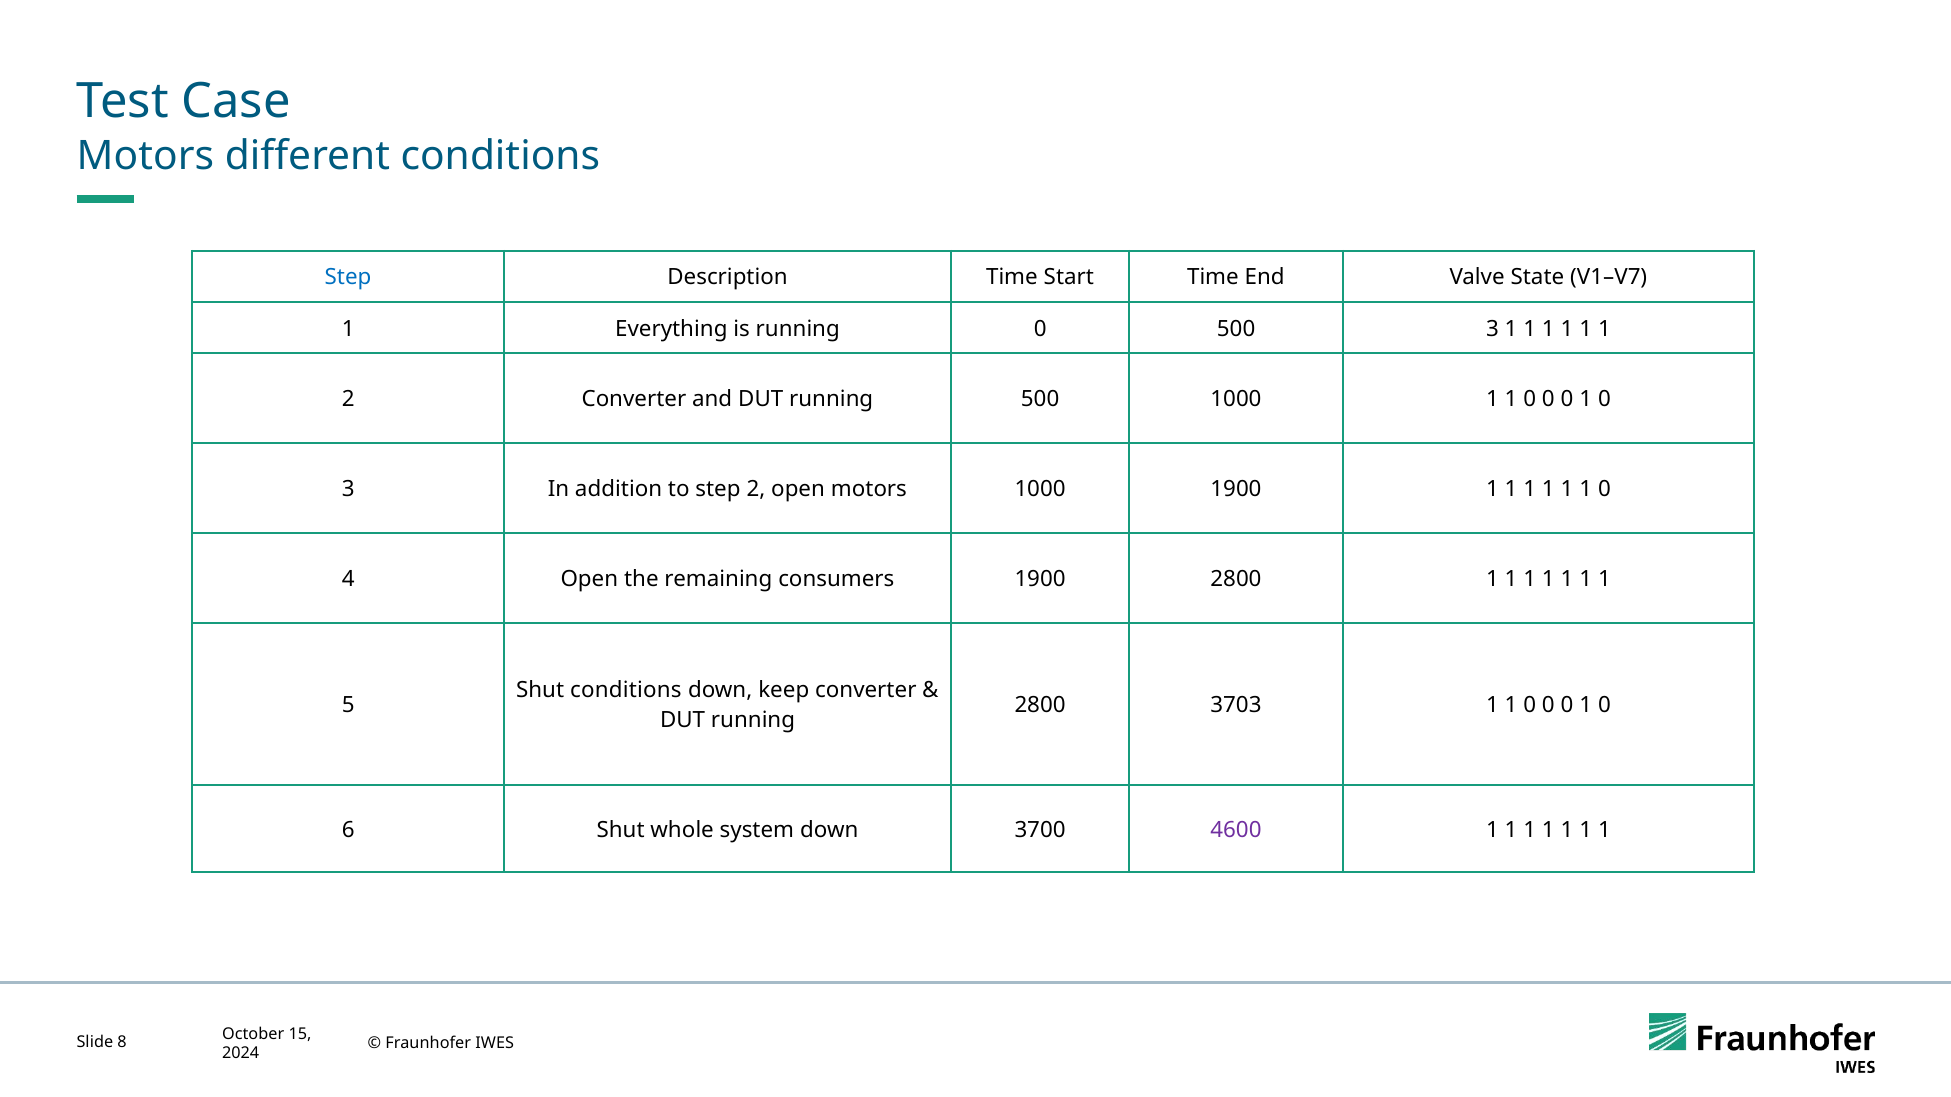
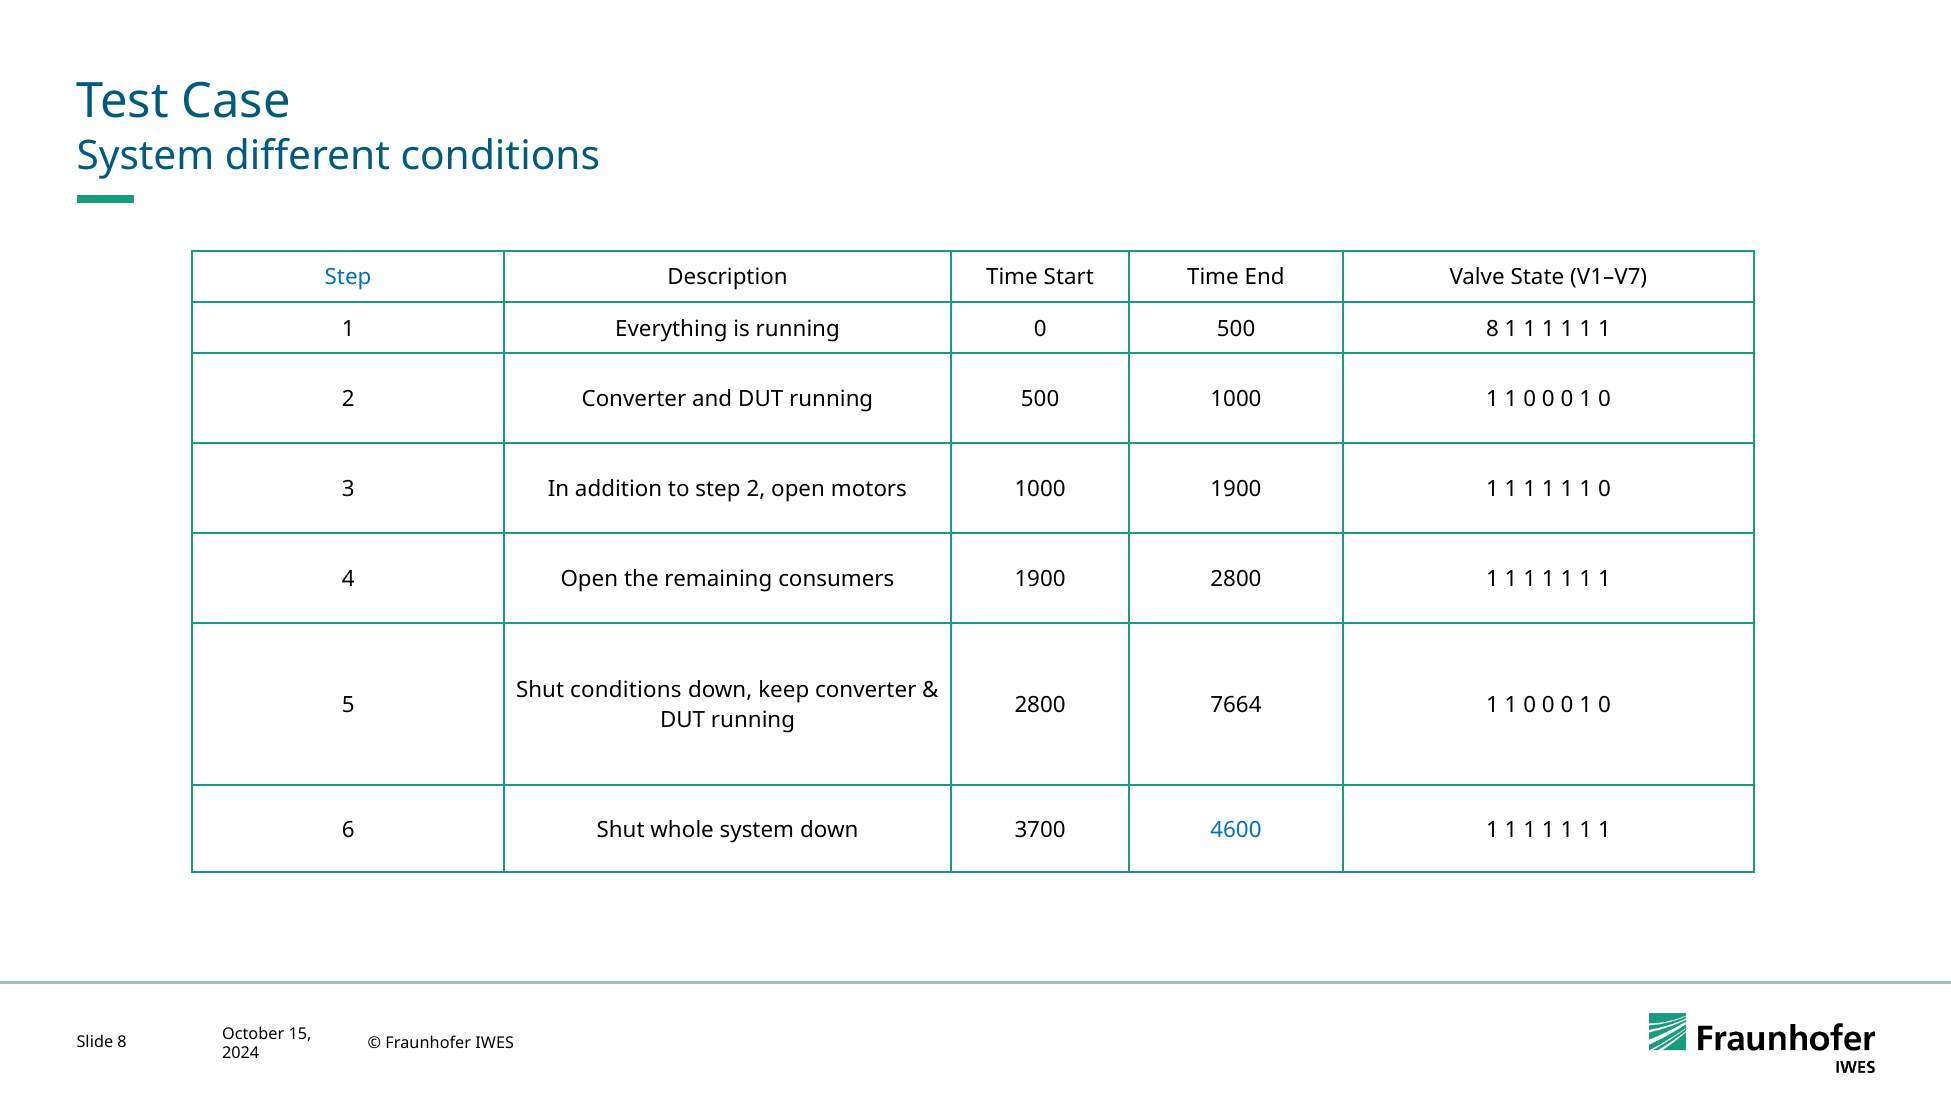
Motors: Motors -> System (146, 157)
500 3: 3 -> 8 (1493, 329)
3703: 3703 -> 7664 (1236, 705)
4600 colour: purple -> blue (1236, 830)
